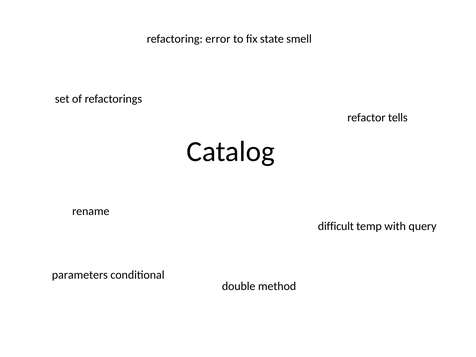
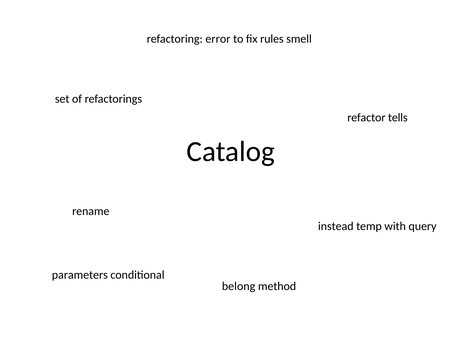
state: state -> rules (272, 39)
difficult: difficult -> instead (336, 226)
double: double -> belong (239, 286)
